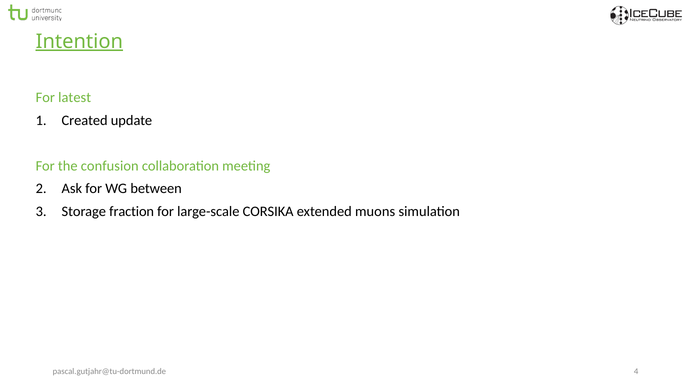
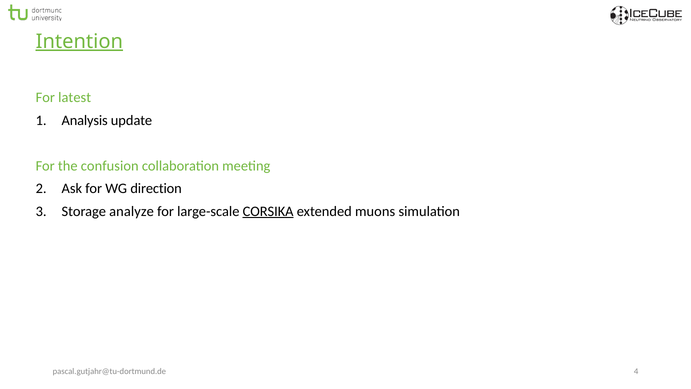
Created: Created -> Analysis (85, 120)
between: between -> direction (156, 189)
fraction: fraction -> analyze (132, 211)
CORSIKA underline: none -> present (268, 211)
